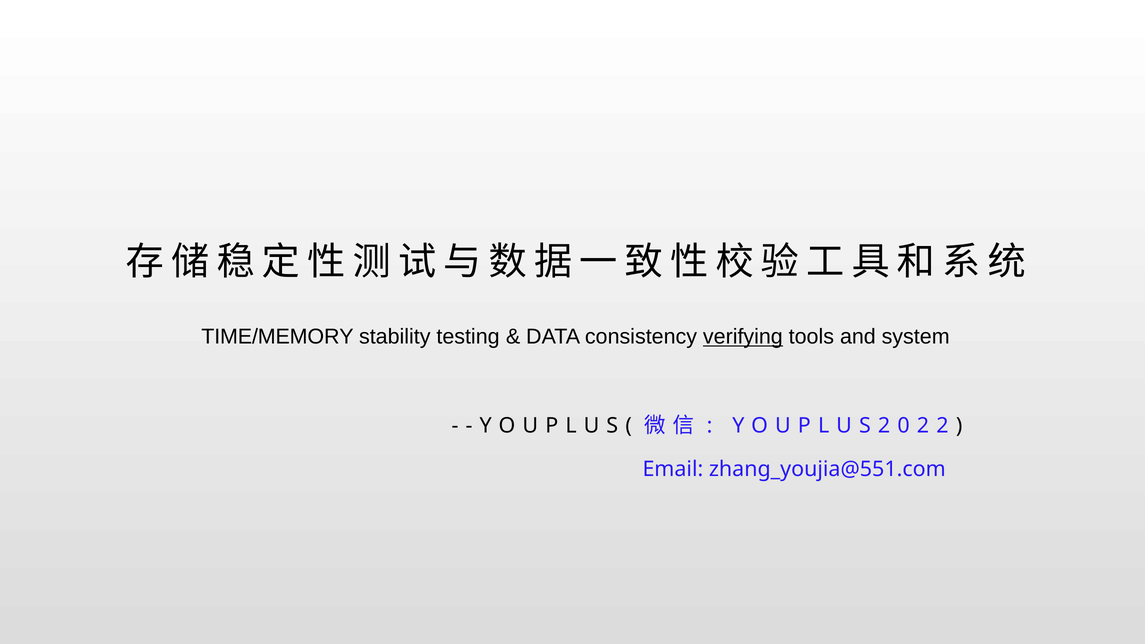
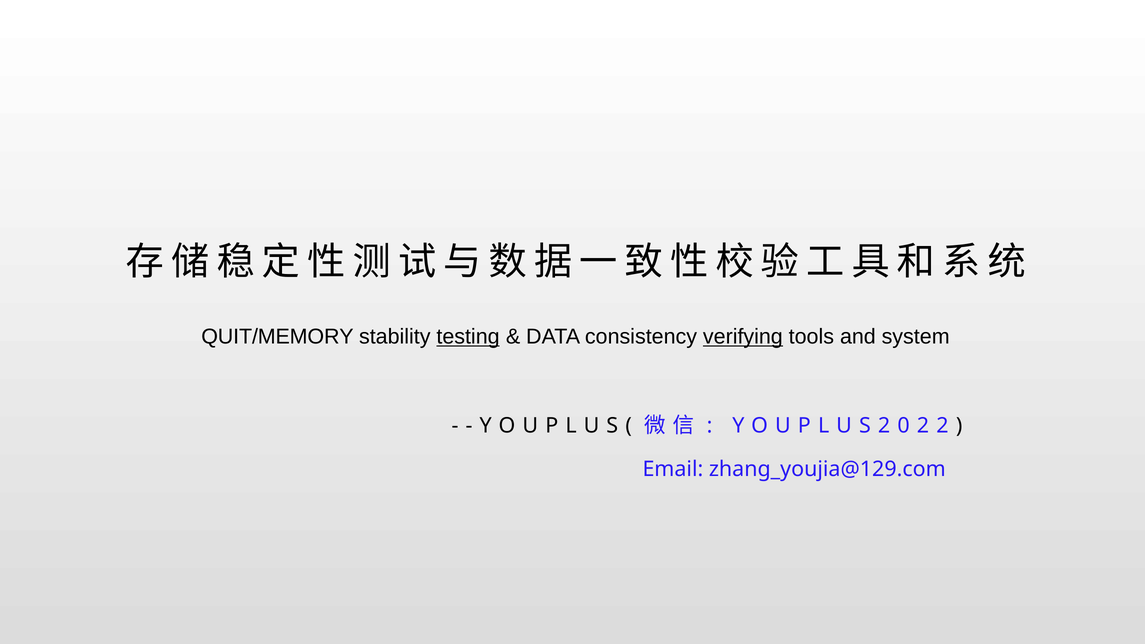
TIME/MEMORY: TIME/MEMORY -> QUIT/MEMORY (277, 337)
testing underline: none -> present (468, 337)
zhang_youjia@551.com: zhang_youjia@551.com -> zhang_youjia@129.com (827, 469)
